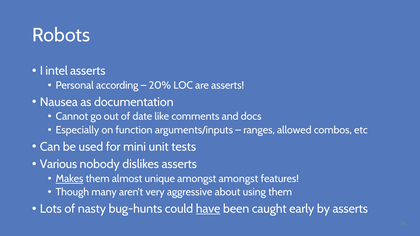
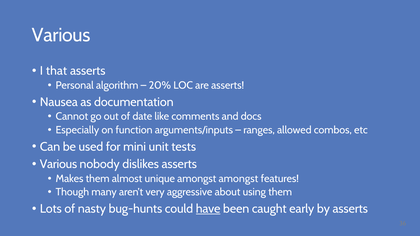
Robots: Robots -> Various (61, 35)
intel: intel -> that (56, 71)
according: according -> algorithm (117, 85)
Makes underline: present -> none (70, 179)
